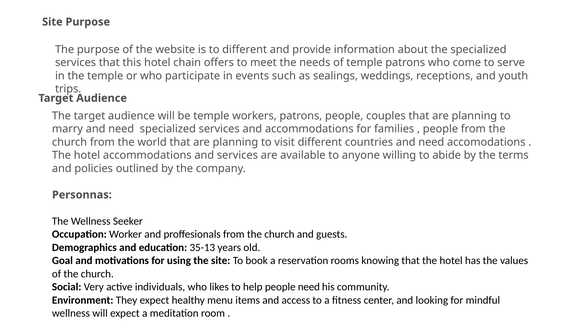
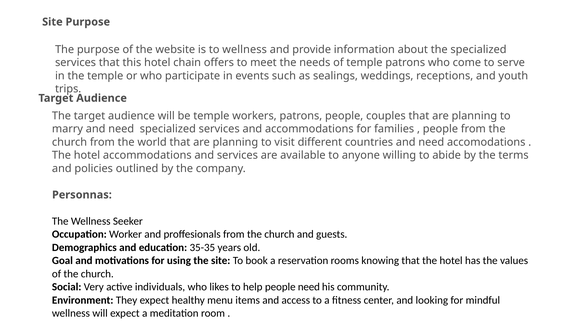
to different: different -> wellness (245, 49)
35-13: 35-13 -> 35-35 (202, 247)
